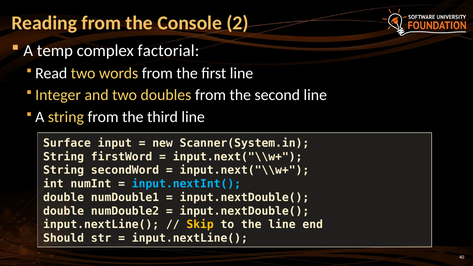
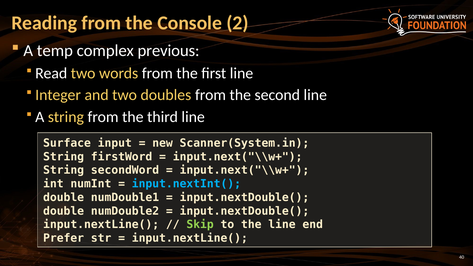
factorial: factorial -> previous (169, 51)
Skip colour: yellow -> light green (200, 225)
Should: Should -> Prefer (64, 238)
